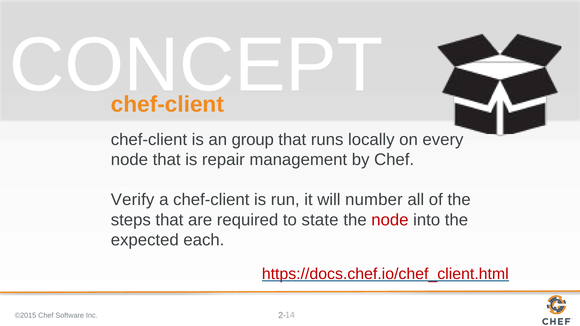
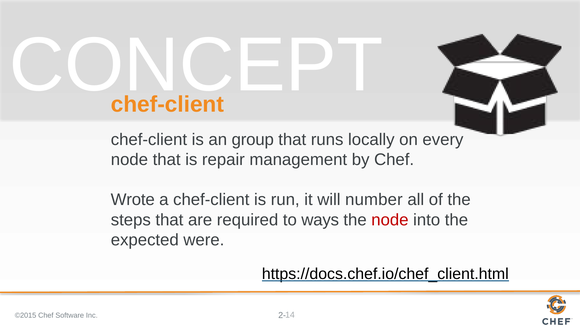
Verify: Verify -> Wrote (133, 200)
state: state -> ways (320, 220)
each: each -> were (204, 240)
https://docs.chef.io/chef_client.html colour: red -> black (385, 274)
